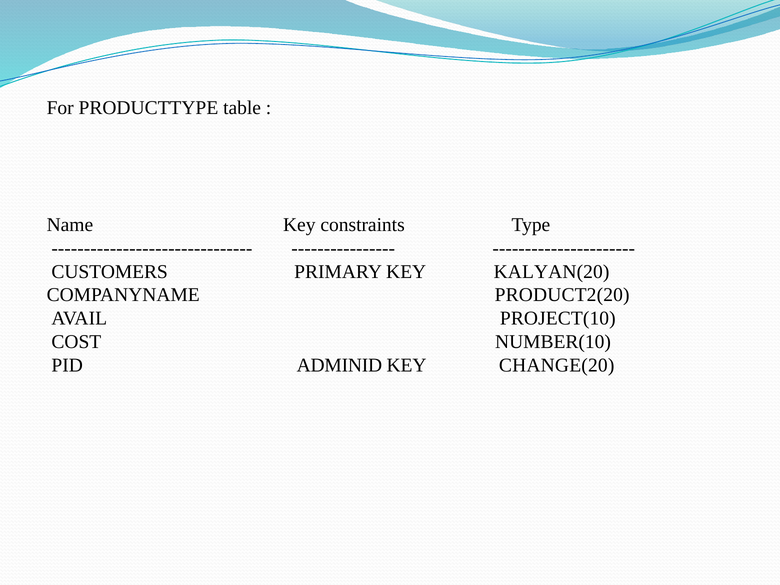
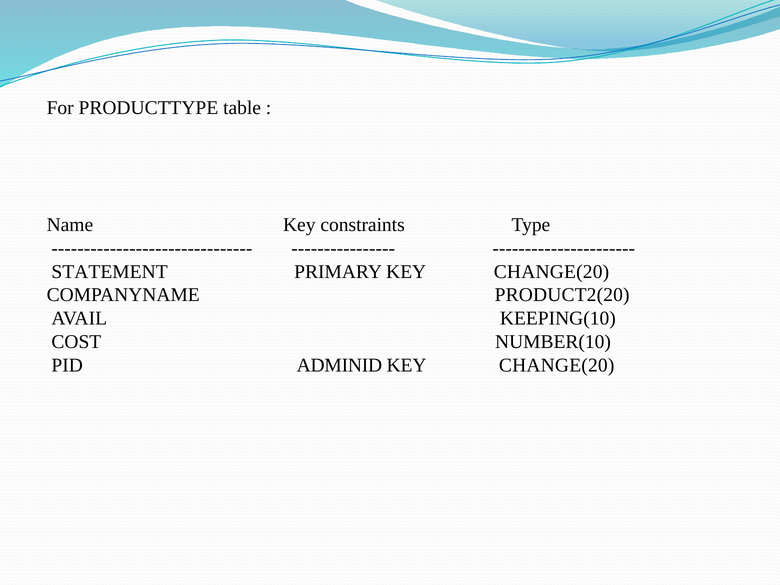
CUSTOMERS: CUSTOMERS -> STATEMENT (110, 272)
PRIMARY KEY KALYAN(20: KALYAN(20 -> CHANGE(20 (552, 272)
PROJECT(10: PROJECT(10 -> KEEPING(10 (558, 318)
